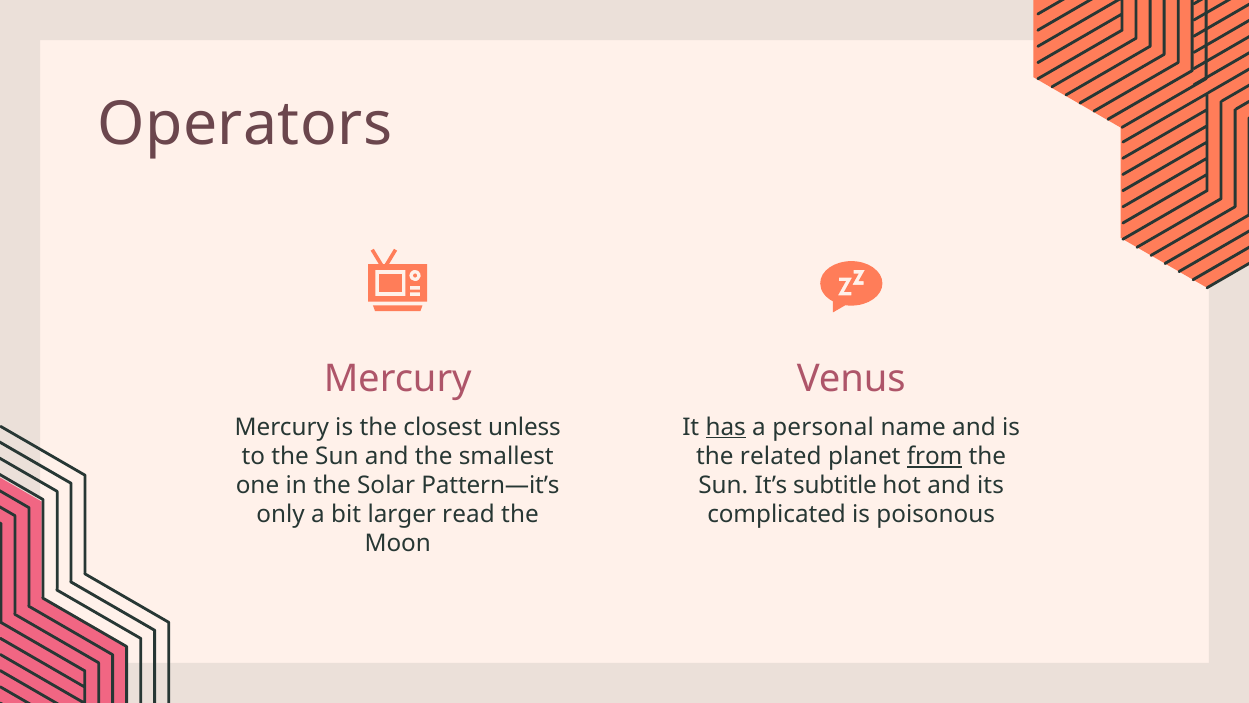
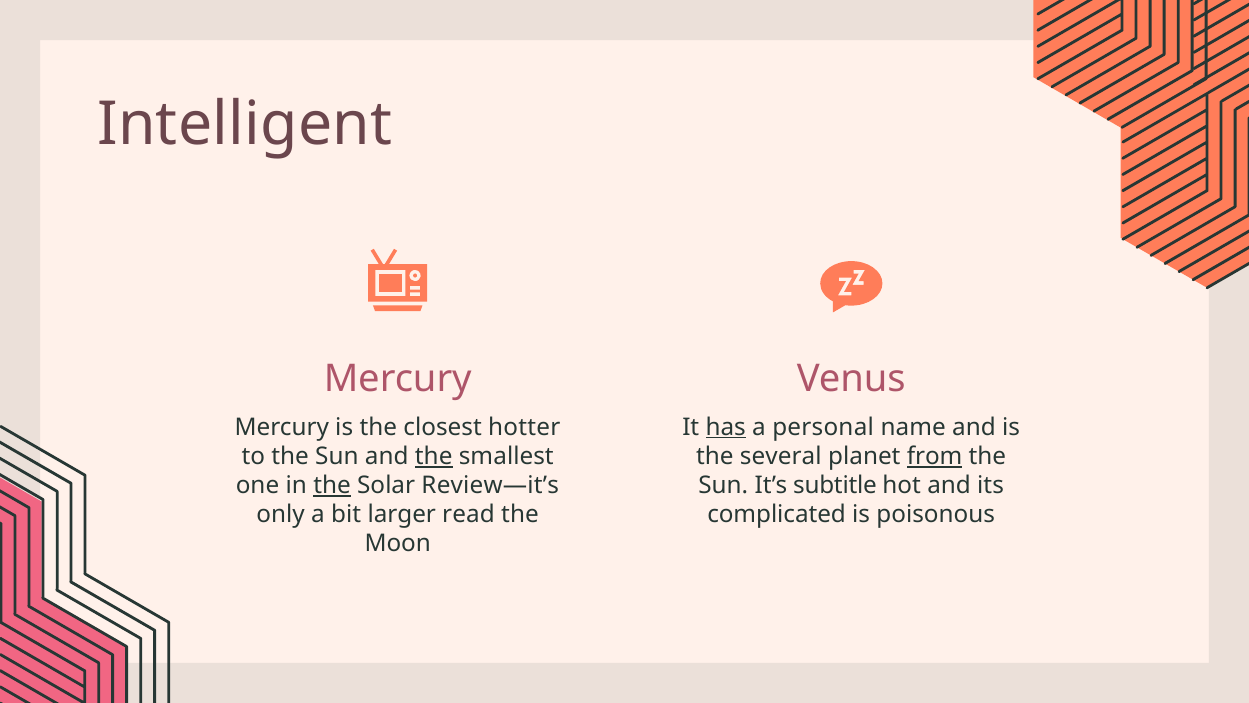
Operators: Operators -> Intelligent (245, 124)
unless: unless -> hotter (524, 427)
the underline: none -> present (434, 456)
related: related -> several (781, 456)
the underline: none -> present (332, 485)
Pattern—it’s: Pattern—it’s -> Review—it’s (490, 485)
